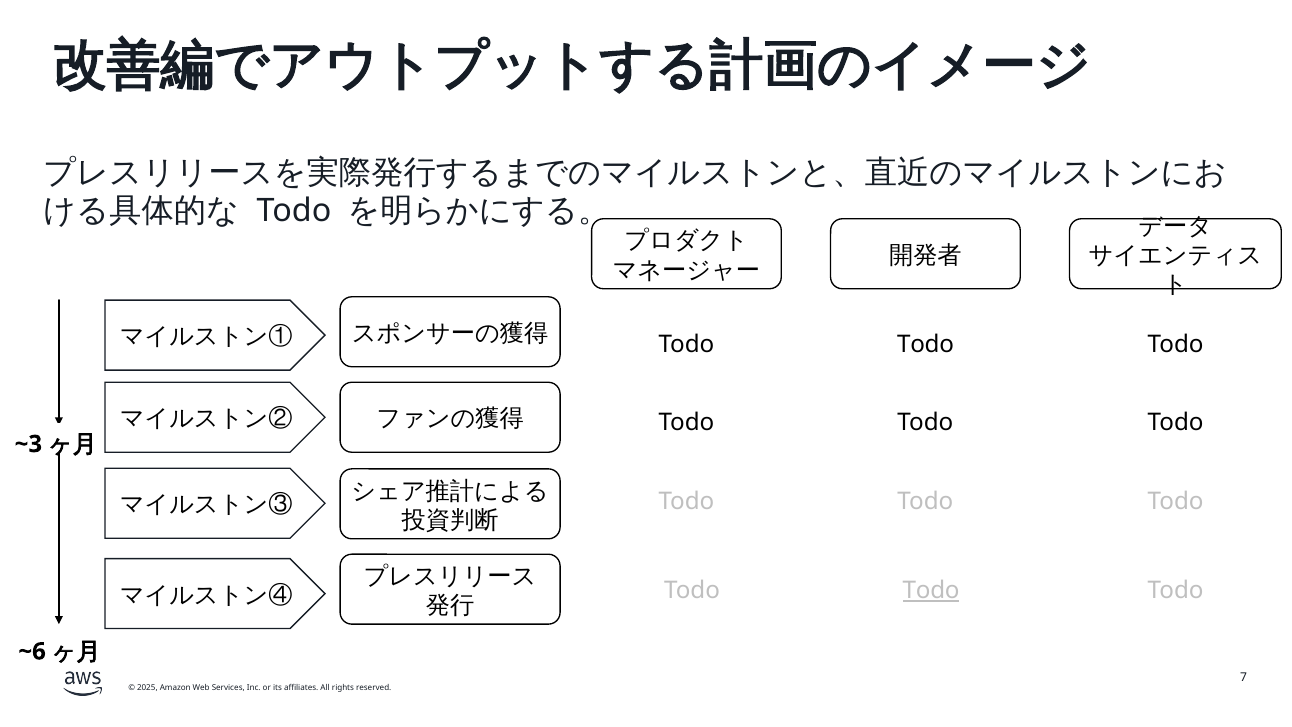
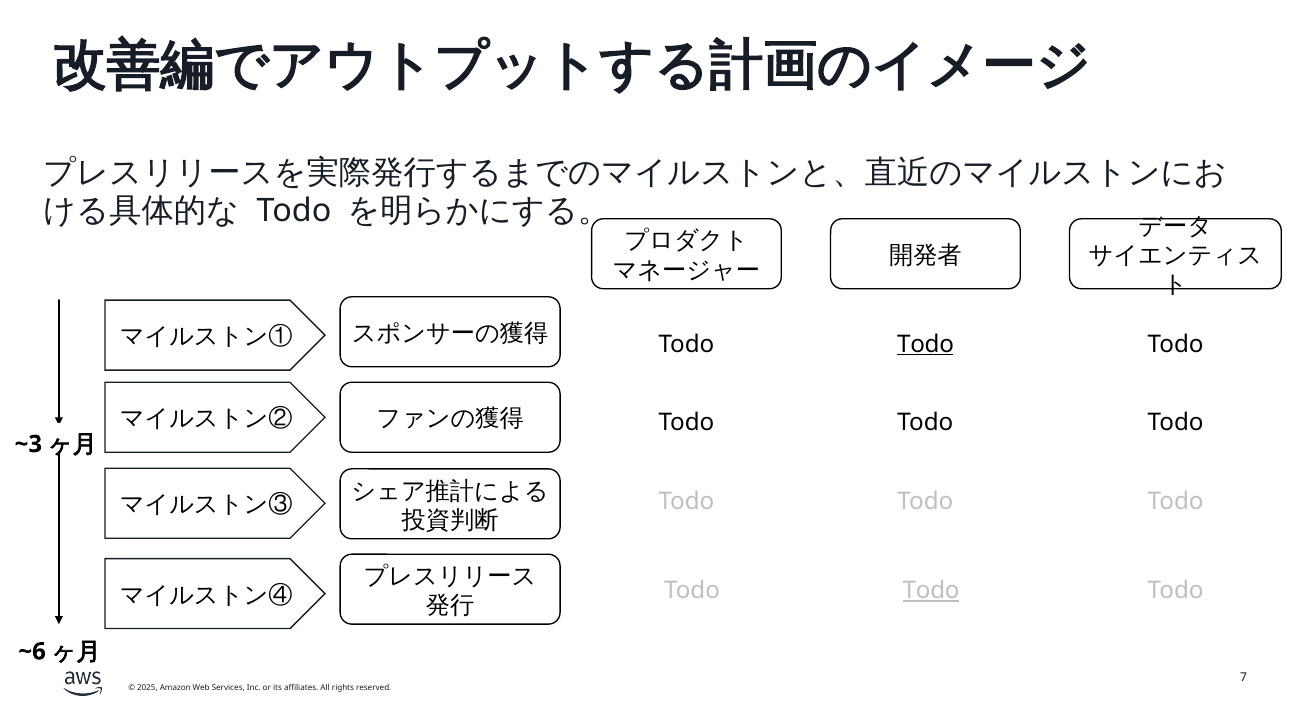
Todo underline: none -> present (926, 344)
